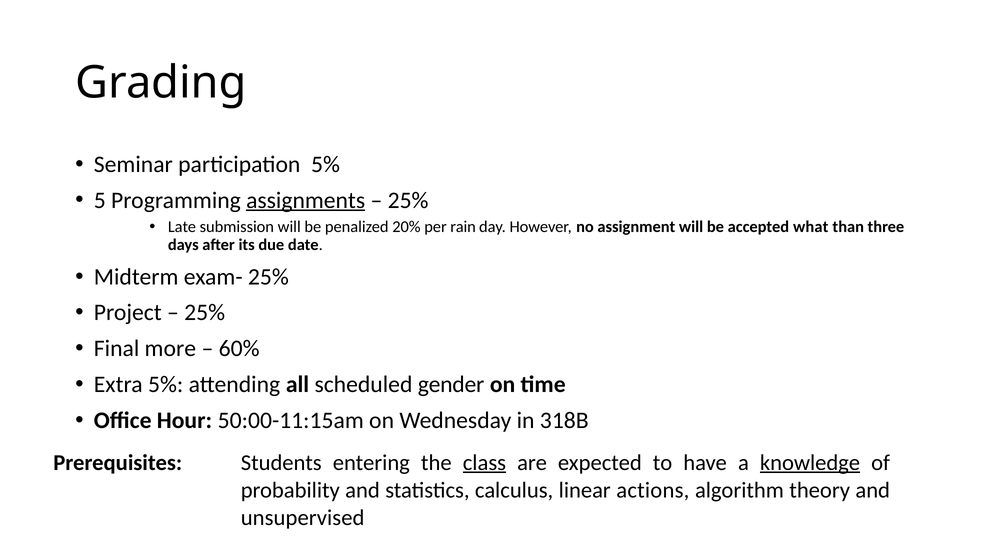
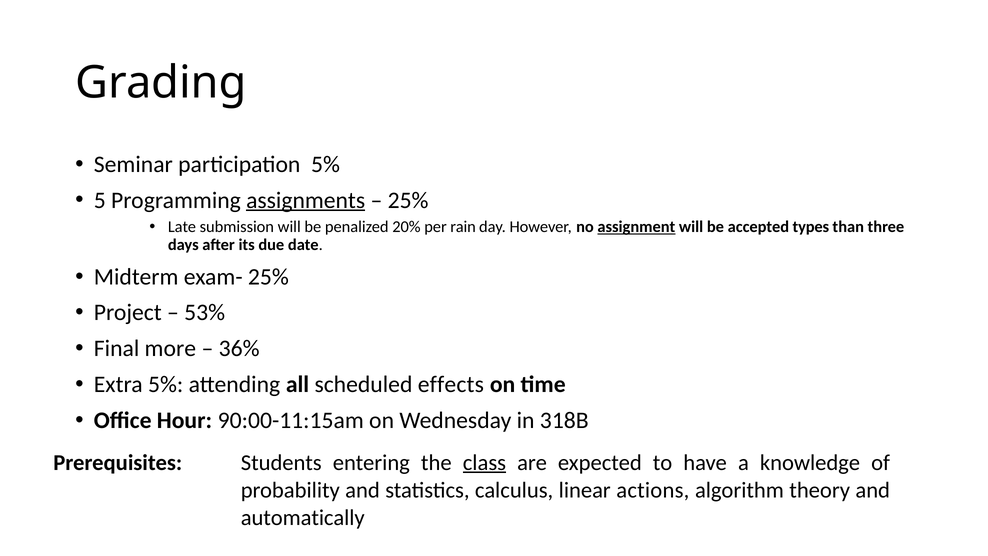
assignment underline: none -> present (636, 227)
what: what -> types (811, 227)
25%: 25% -> 53% (205, 313)
60%: 60% -> 36% (239, 348)
gender: gender -> effects (451, 384)
50:00-11:15am: 50:00-11:15am -> 90:00-11:15am (291, 420)
knowledge underline: present -> none (810, 462)
unsupervised: unsupervised -> automatically (303, 517)
